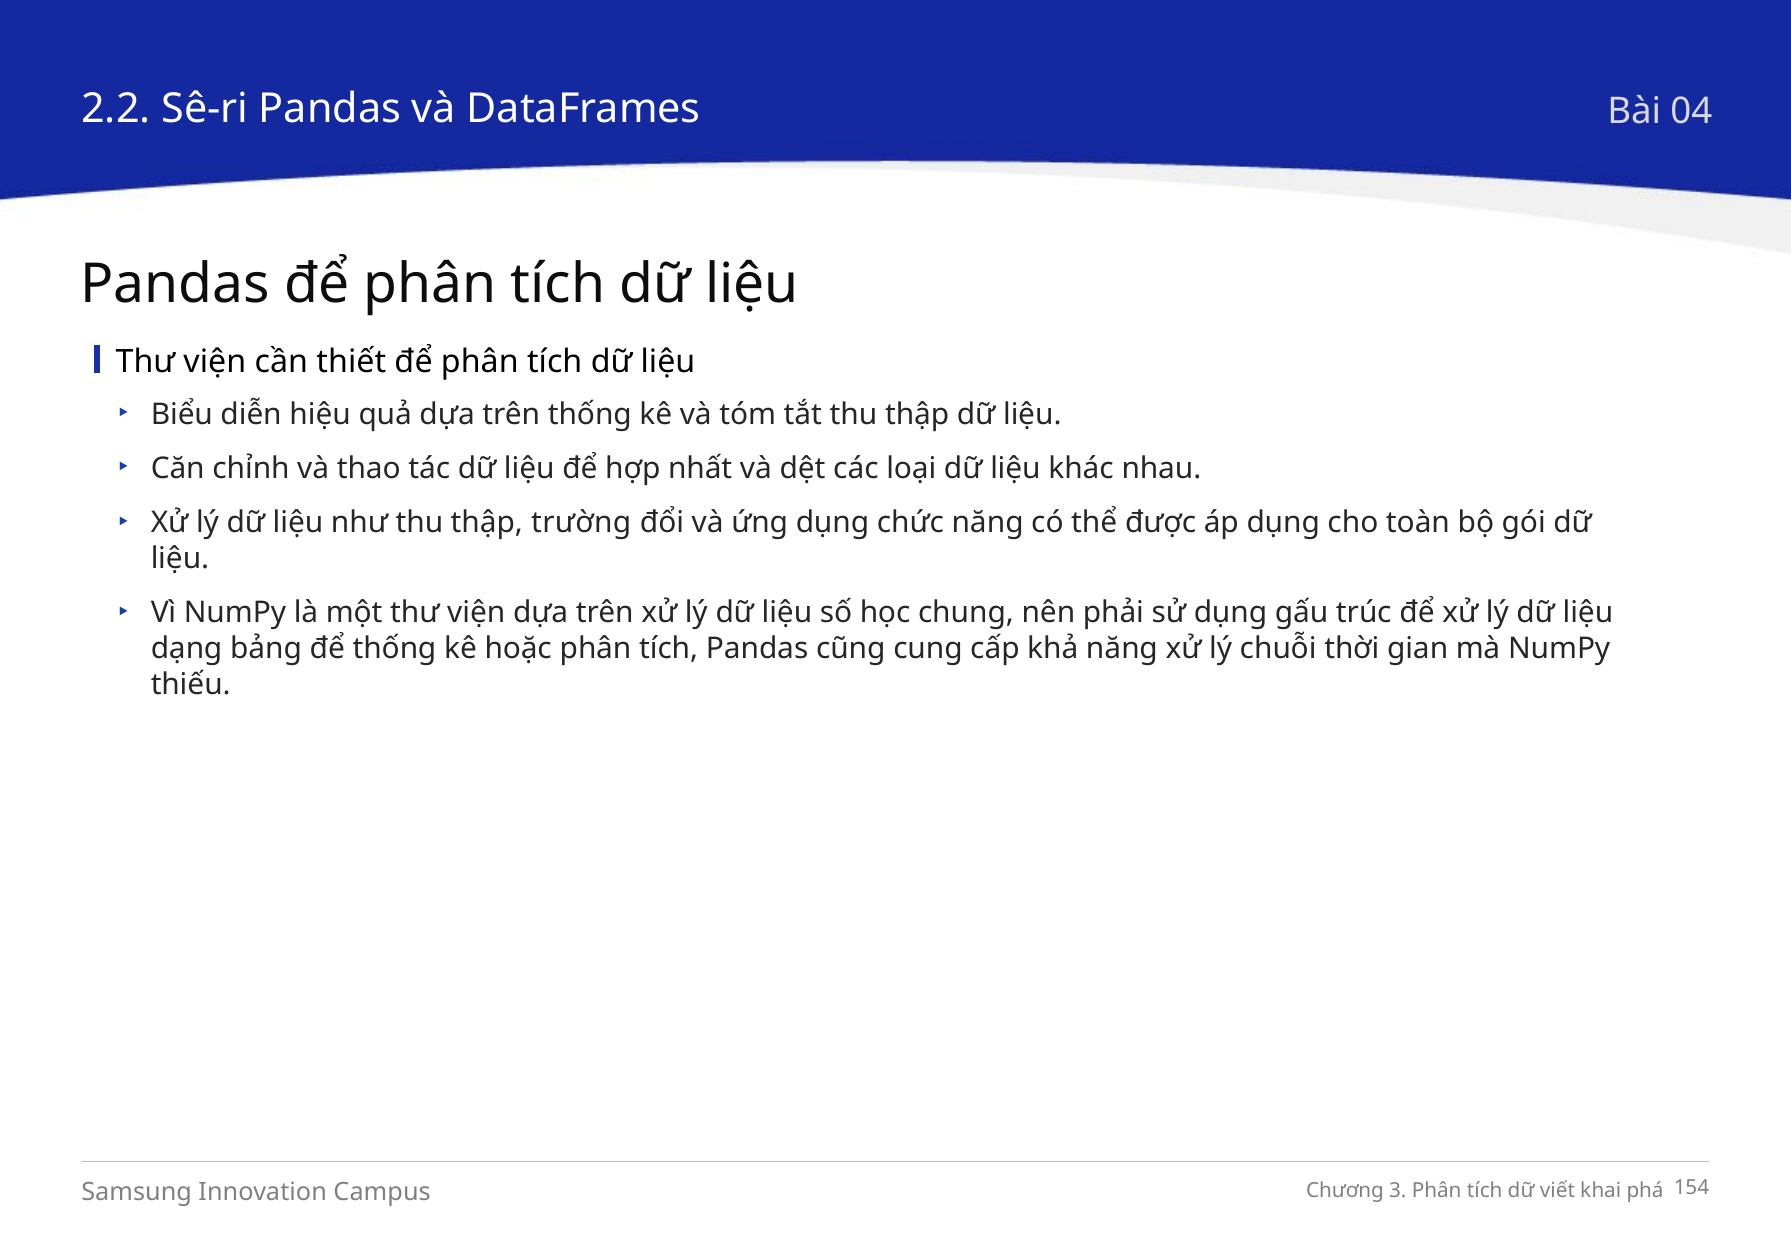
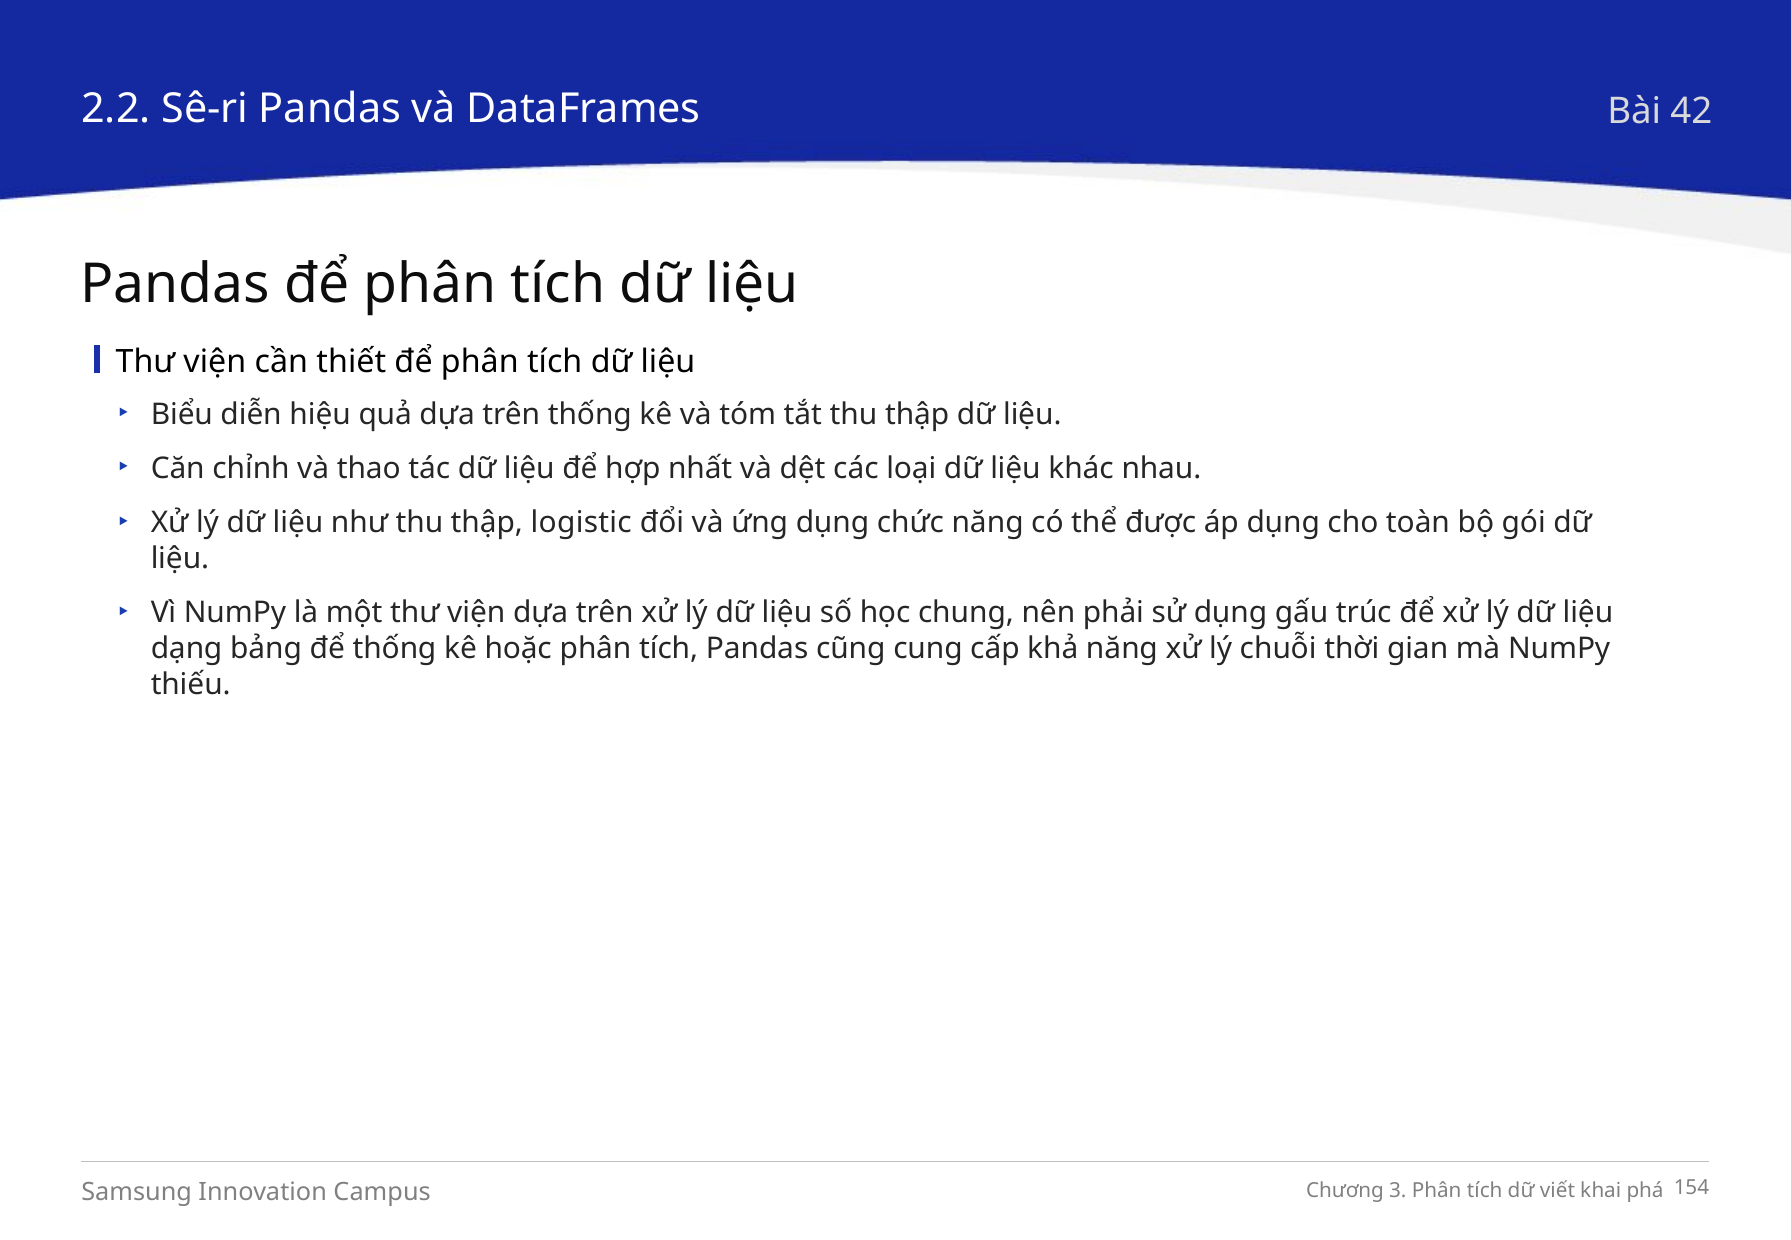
04: 04 -> 42 (1691, 112)
trường: trường -> logistic (581, 523)
